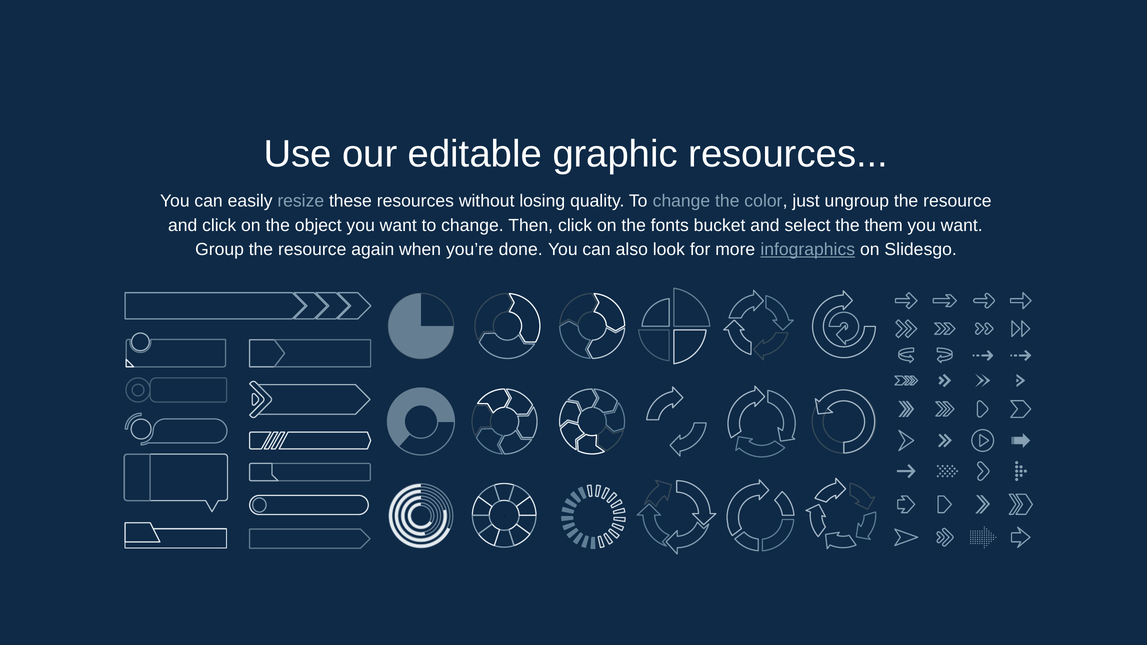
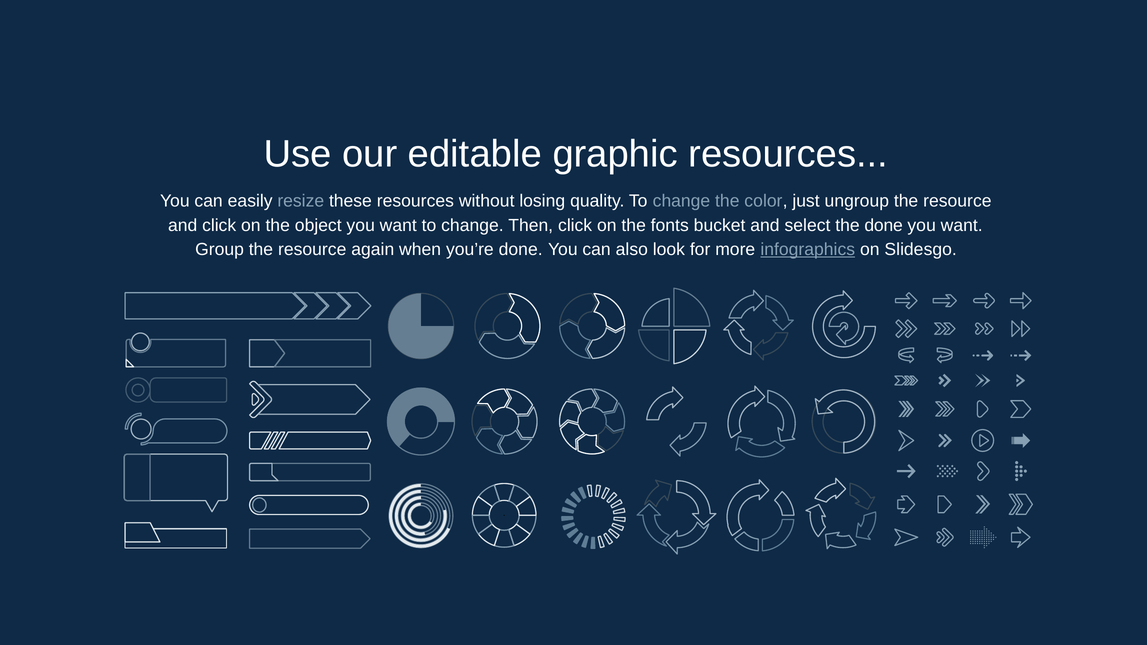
the them: them -> done (884, 225)
